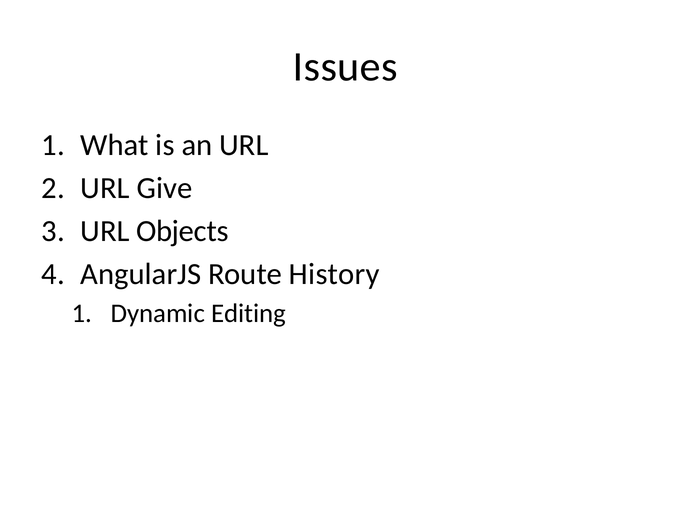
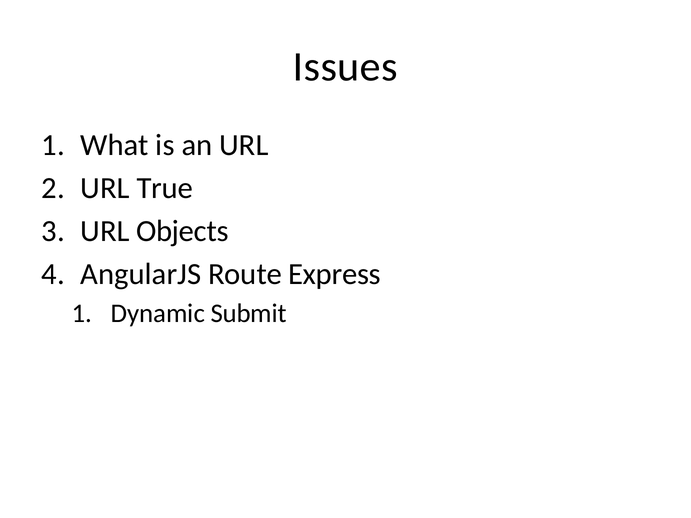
Give: Give -> True (165, 188)
History: History -> Express (335, 274)
Editing: Editing -> Submit (249, 314)
